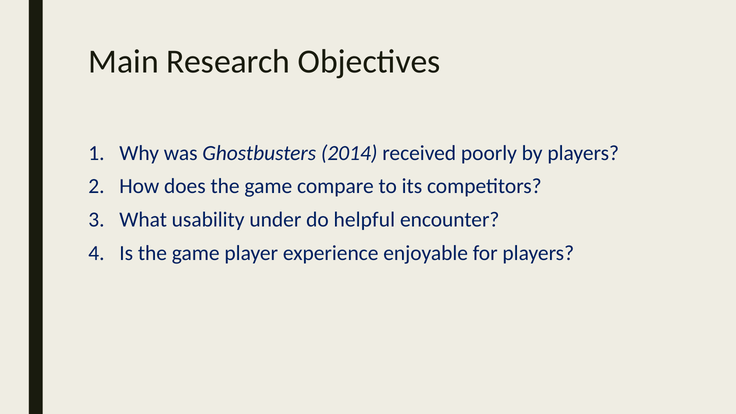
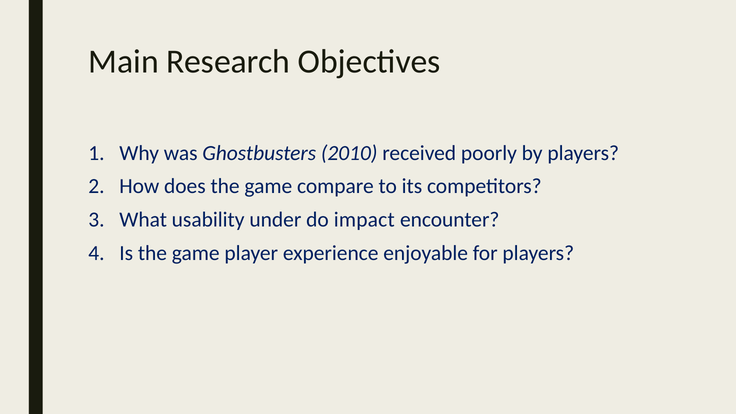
2014: 2014 -> 2010 (349, 153)
helpful: helpful -> impact (364, 220)
